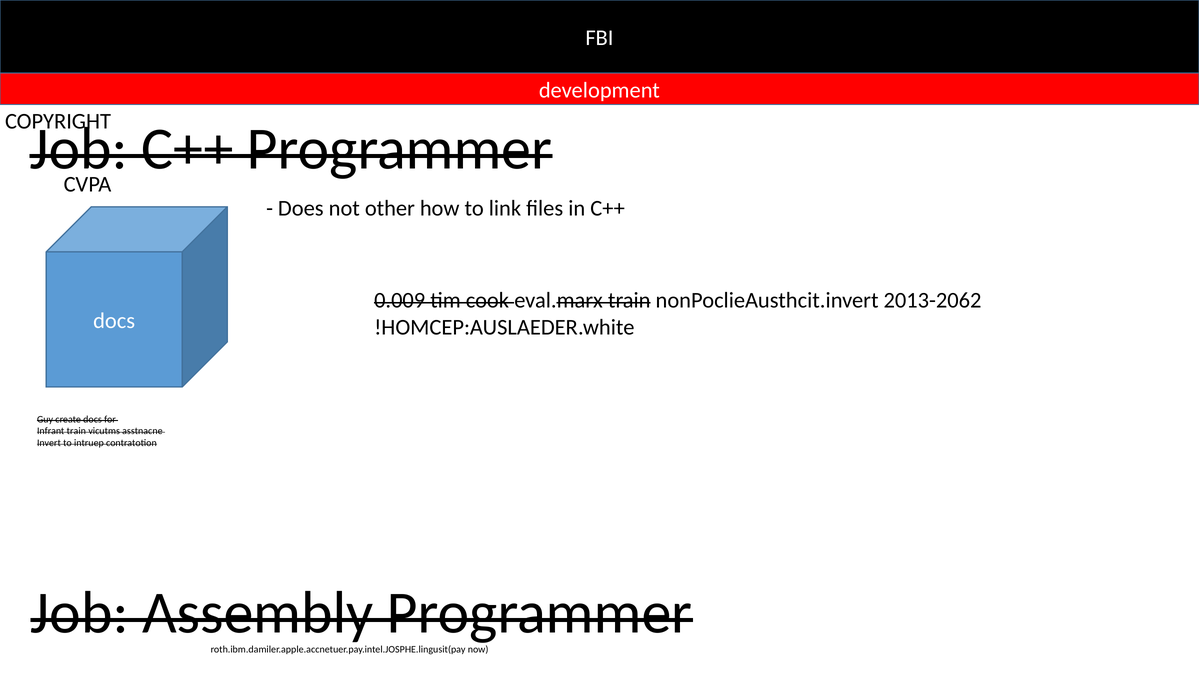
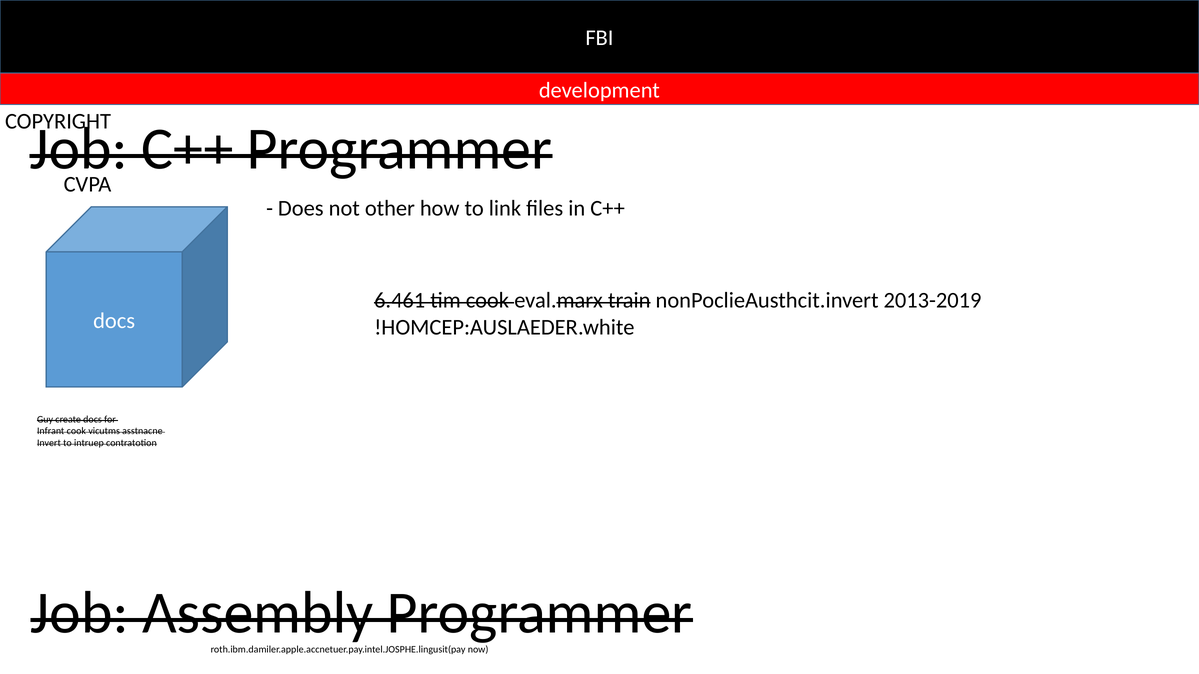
0.009: 0.009 -> 6.461 (400, 300)
2013-2062: 2013-2062 -> 2013-2019 (933, 300)
Infrant train: train -> cook (76, 431)
